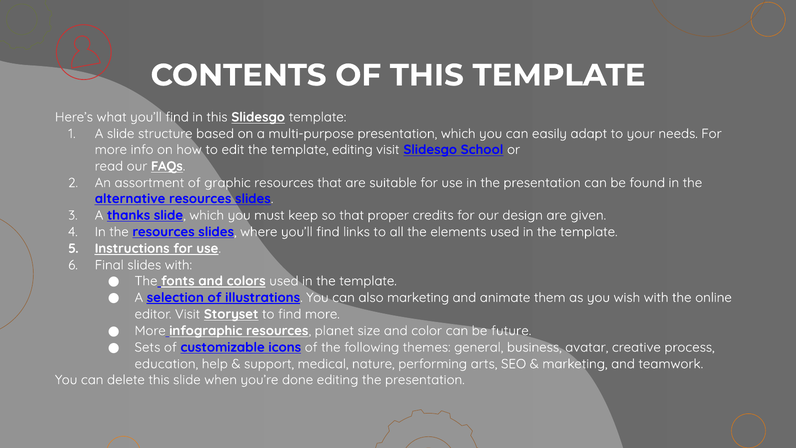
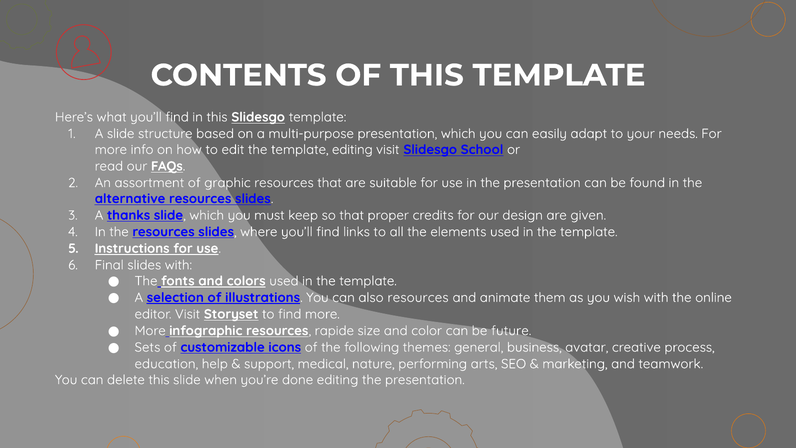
also marketing: marketing -> resources (418, 297)
planet: planet -> rapide (334, 331)
